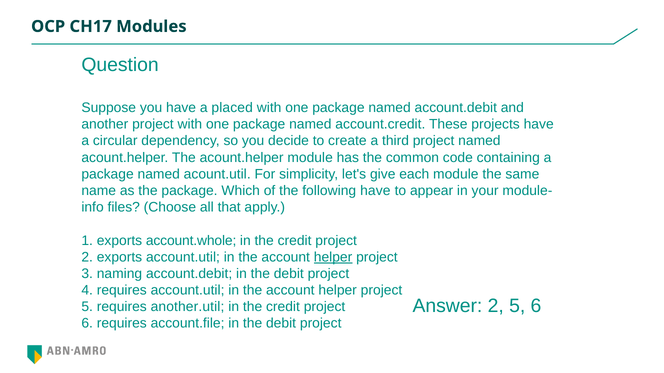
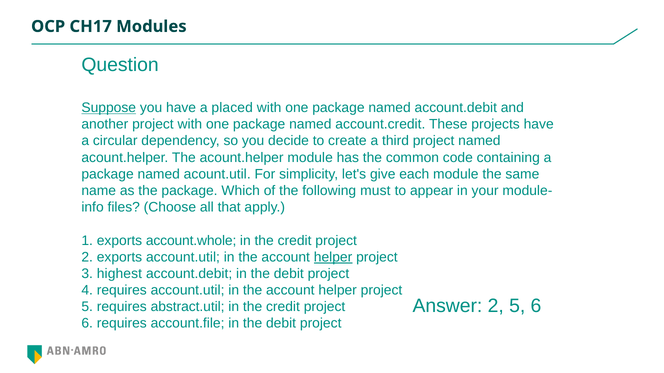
Suppose underline: none -> present (109, 108)
following have: have -> must (375, 191)
naming: naming -> highest (119, 274)
another.util: another.util -> abstract.util (188, 307)
